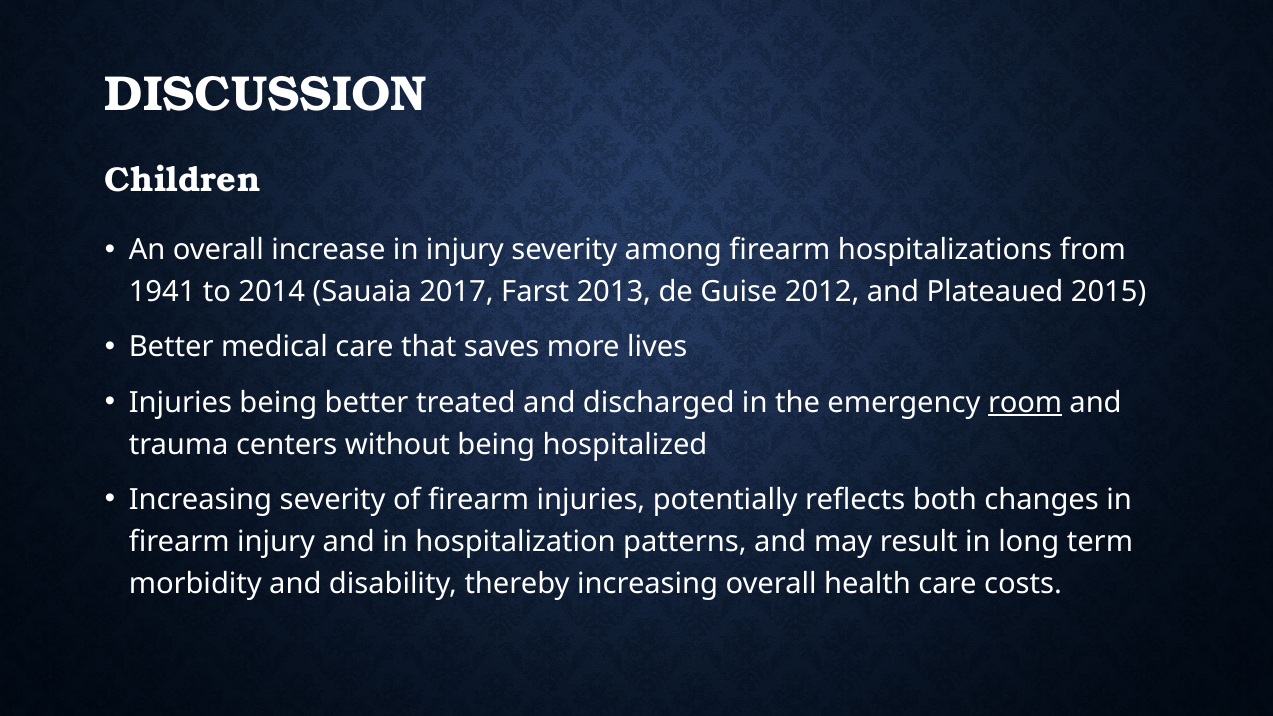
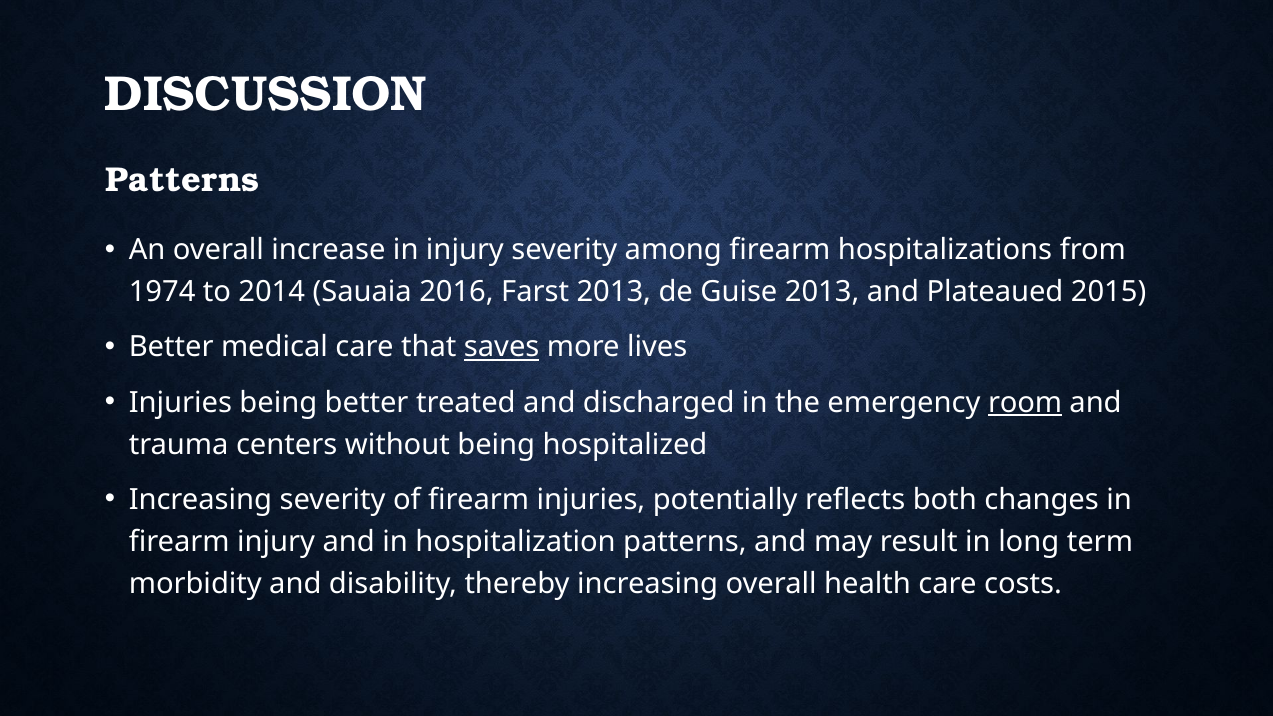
Children: Children -> Patterns (183, 180)
1941: 1941 -> 1974 (162, 292)
2017: 2017 -> 2016 (456, 292)
Guise 2012: 2012 -> 2013 (822, 292)
saves underline: none -> present (502, 347)
